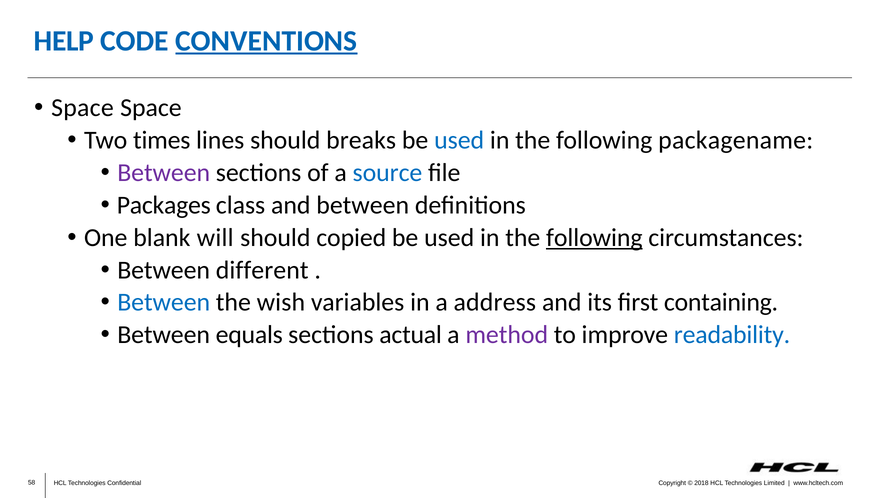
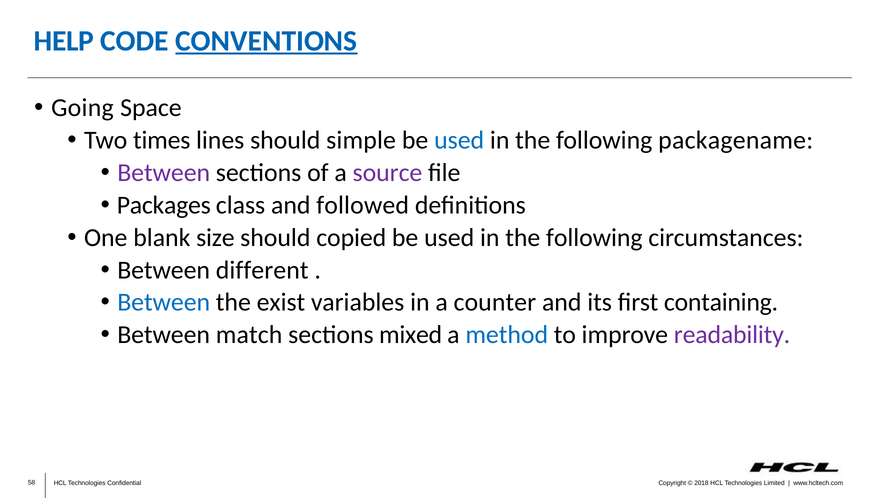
Space: Space -> Going (82, 108)
breaks: breaks -> simple (361, 140)
source colour: blue -> purple (387, 173)
and between: between -> followed (363, 205)
will: will -> size (215, 238)
following underline: present -> none (594, 238)
wish: wish -> exist (281, 303)
address: address -> counter (495, 303)
equals: equals -> match (249, 335)
actual: actual -> mixed (411, 335)
method colour: purple -> blue (507, 335)
readability colour: blue -> purple (732, 335)
